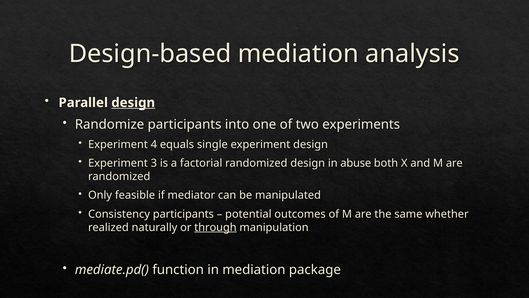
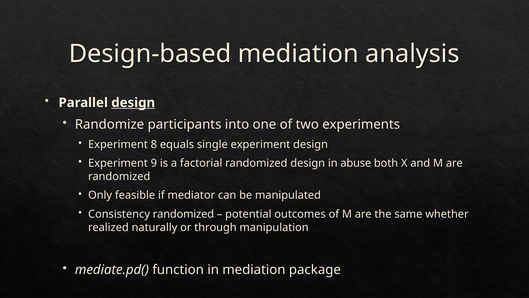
4: 4 -> 8 (154, 144)
3: 3 -> 9 (154, 163)
Consistency participants: participants -> randomized (183, 214)
through underline: present -> none (215, 227)
